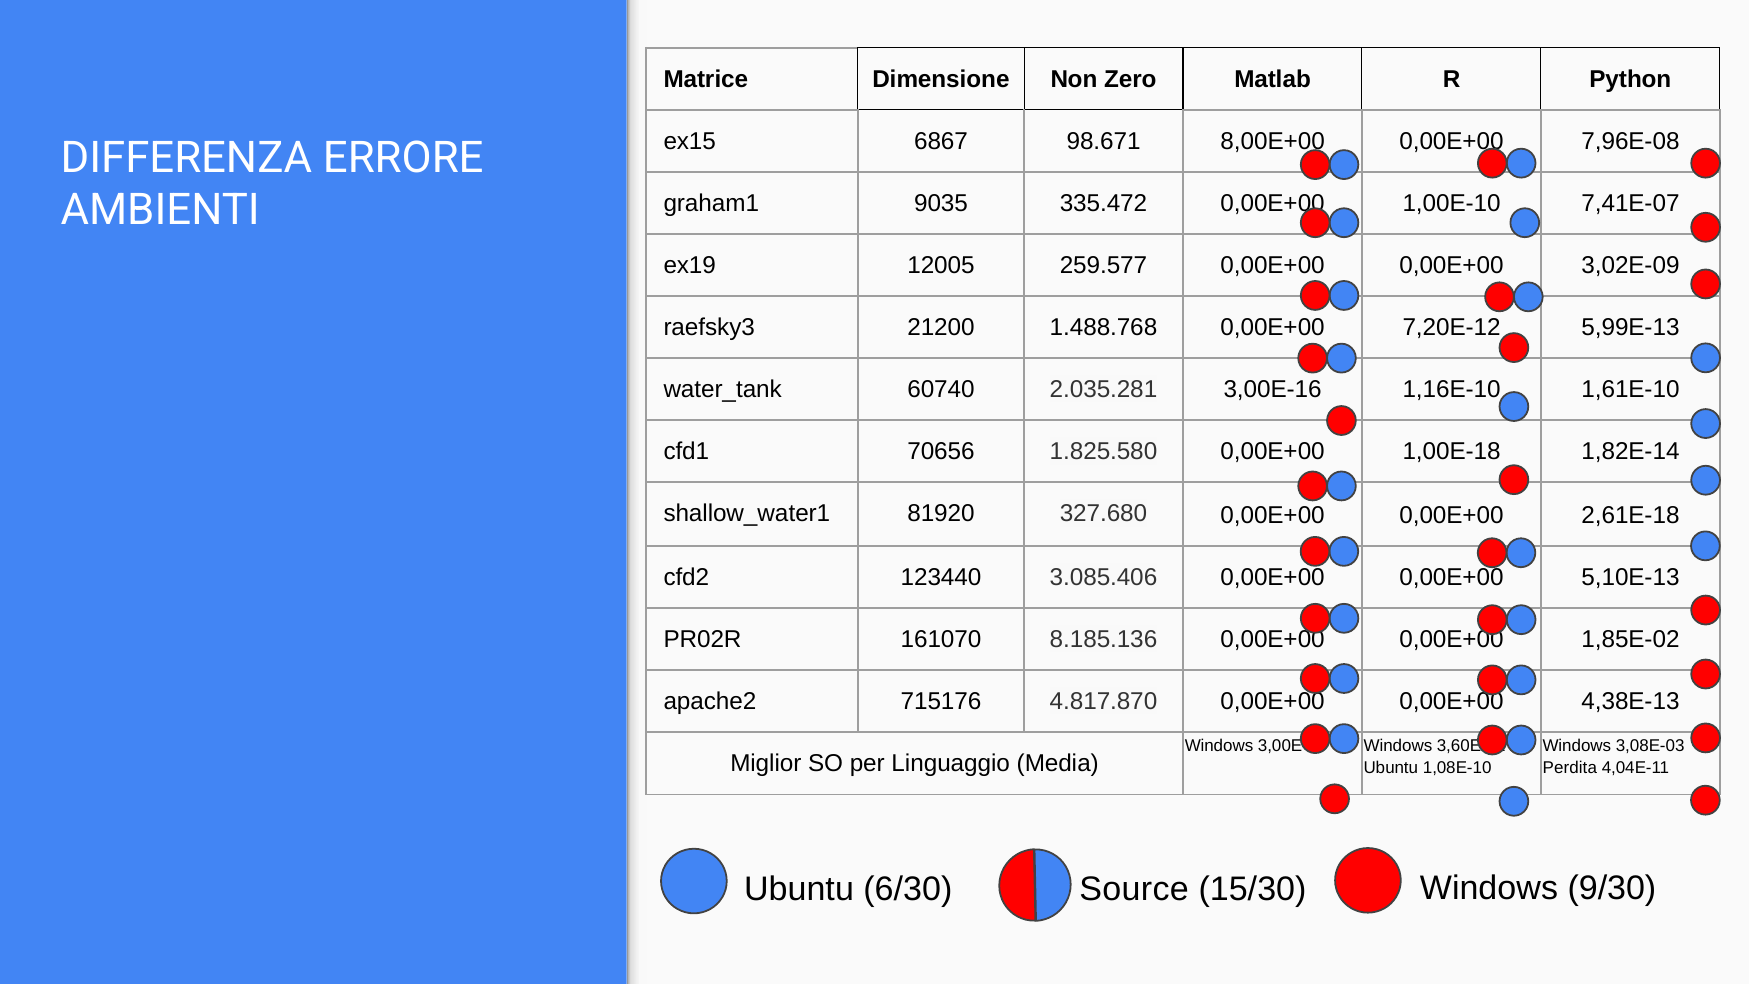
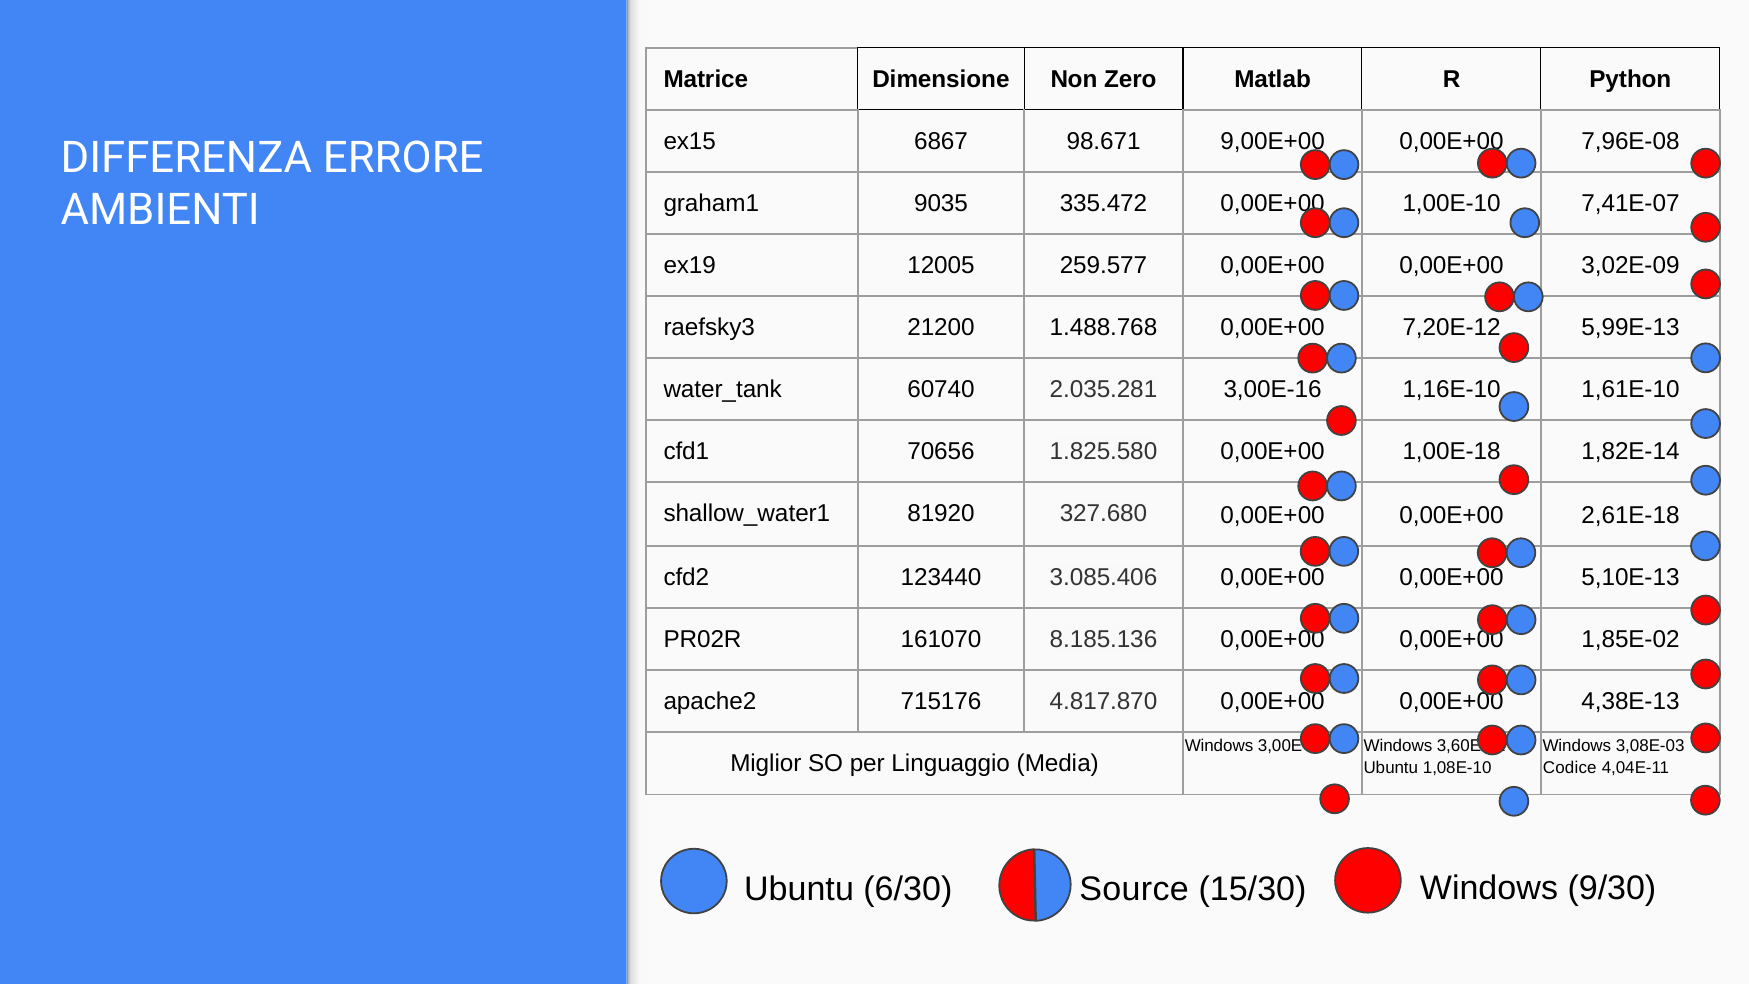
8,00E+00: 8,00E+00 -> 9,00E+00 (1273, 141)
Perdita: Perdita -> Codice (1570, 768)
